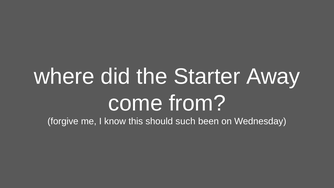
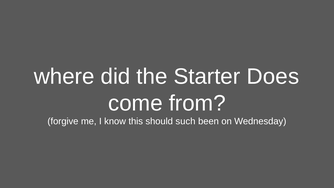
Away: Away -> Does (273, 77)
